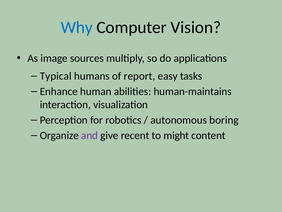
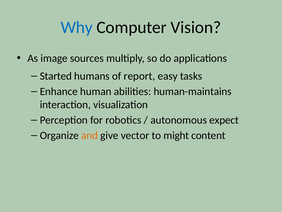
Typical: Typical -> Started (56, 76)
boring: boring -> expect (224, 120)
and colour: purple -> orange (90, 135)
recent: recent -> vector (135, 135)
